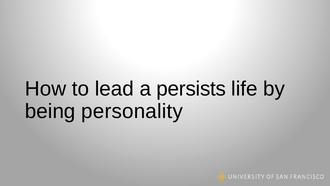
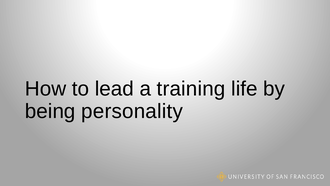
persists: persists -> training (191, 89)
